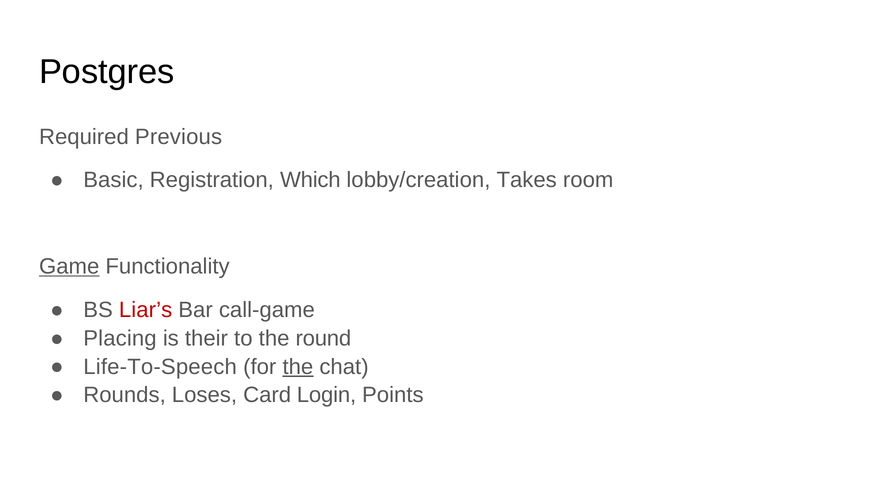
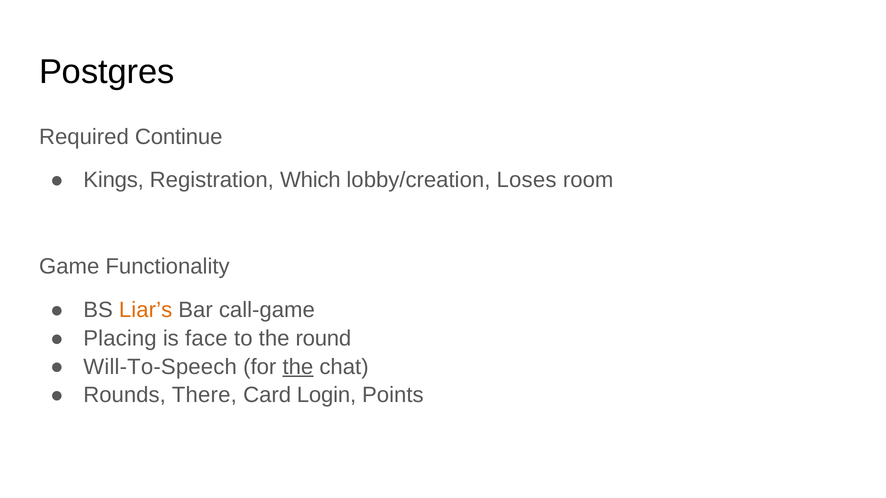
Previous: Previous -> Continue (179, 137)
Basic: Basic -> Kings (114, 180)
Takes: Takes -> Loses (527, 180)
Game underline: present -> none (69, 267)
Liar’s colour: red -> orange (146, 310)
their: their -> face (206, 339)
Life-To-Speech: Life-To-Speech -> Will-To-Speech (160, 367)
Loses: Loses -> There (204, 396)
